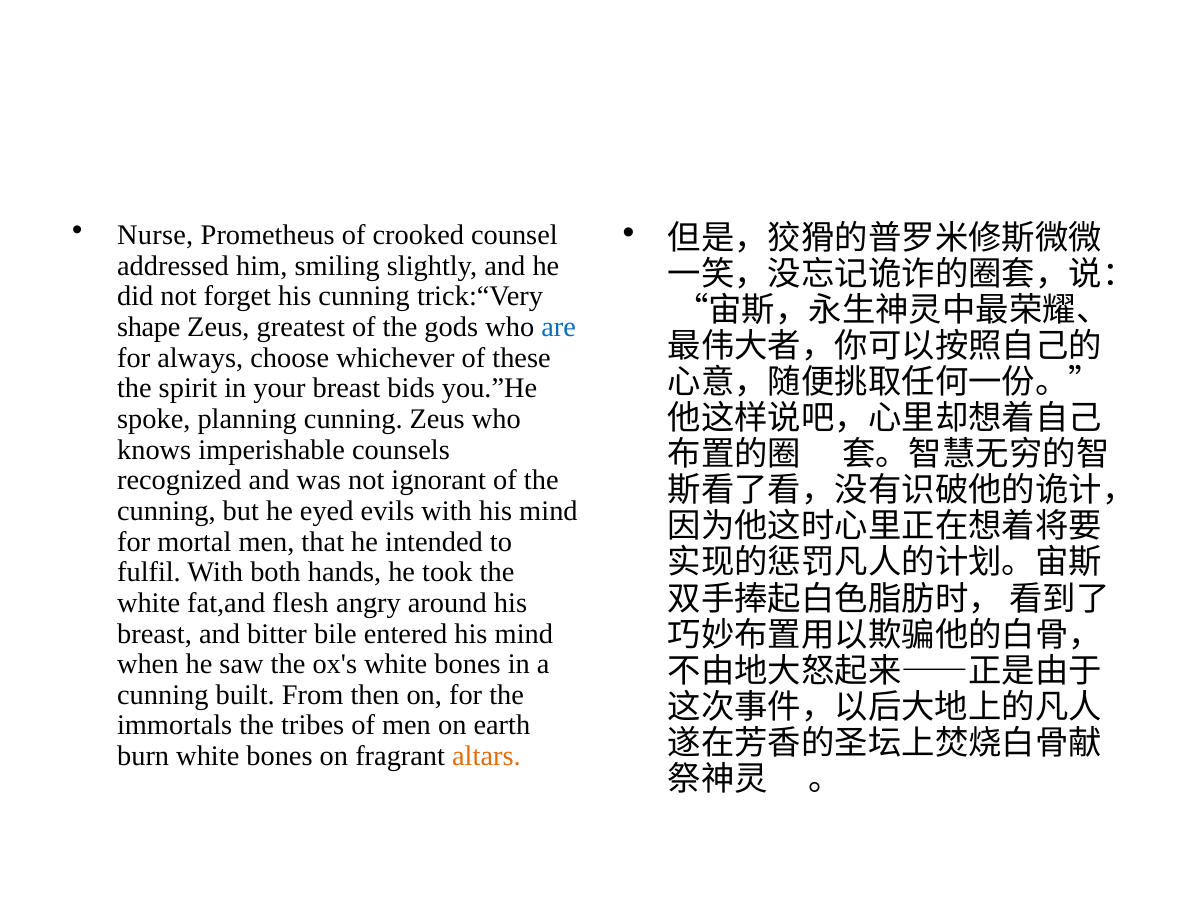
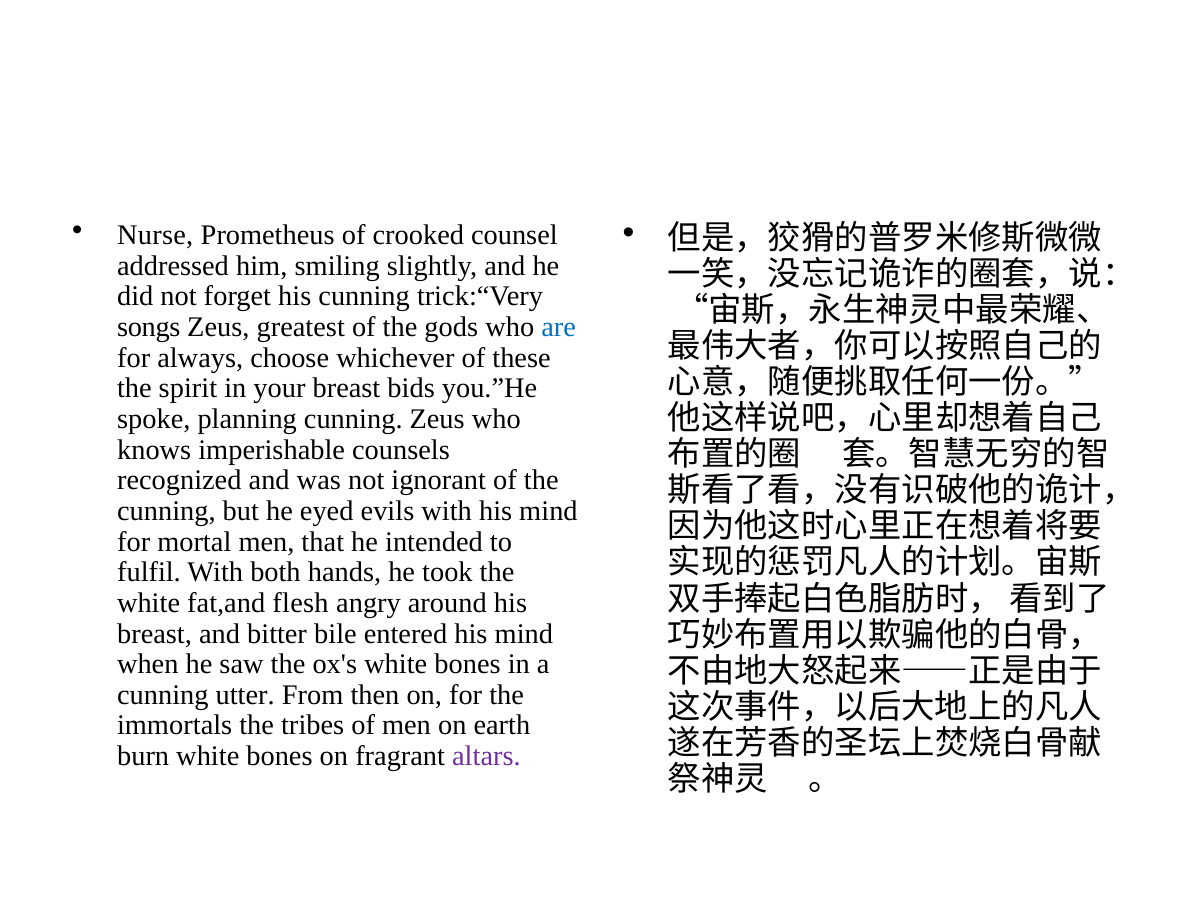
shape: shape -> songs (149, 327)
built: built -> utter (245, 695)
altars colour: orange -> purple (486, 756)
